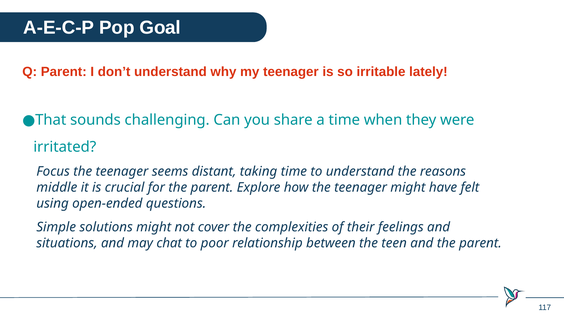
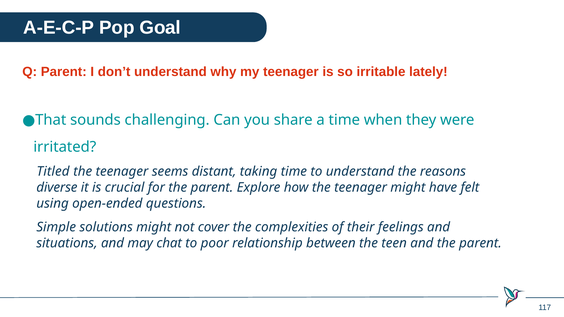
Focus: Focus -> Titled (53, 172)
middle: middle -> diverse (57, 188)
